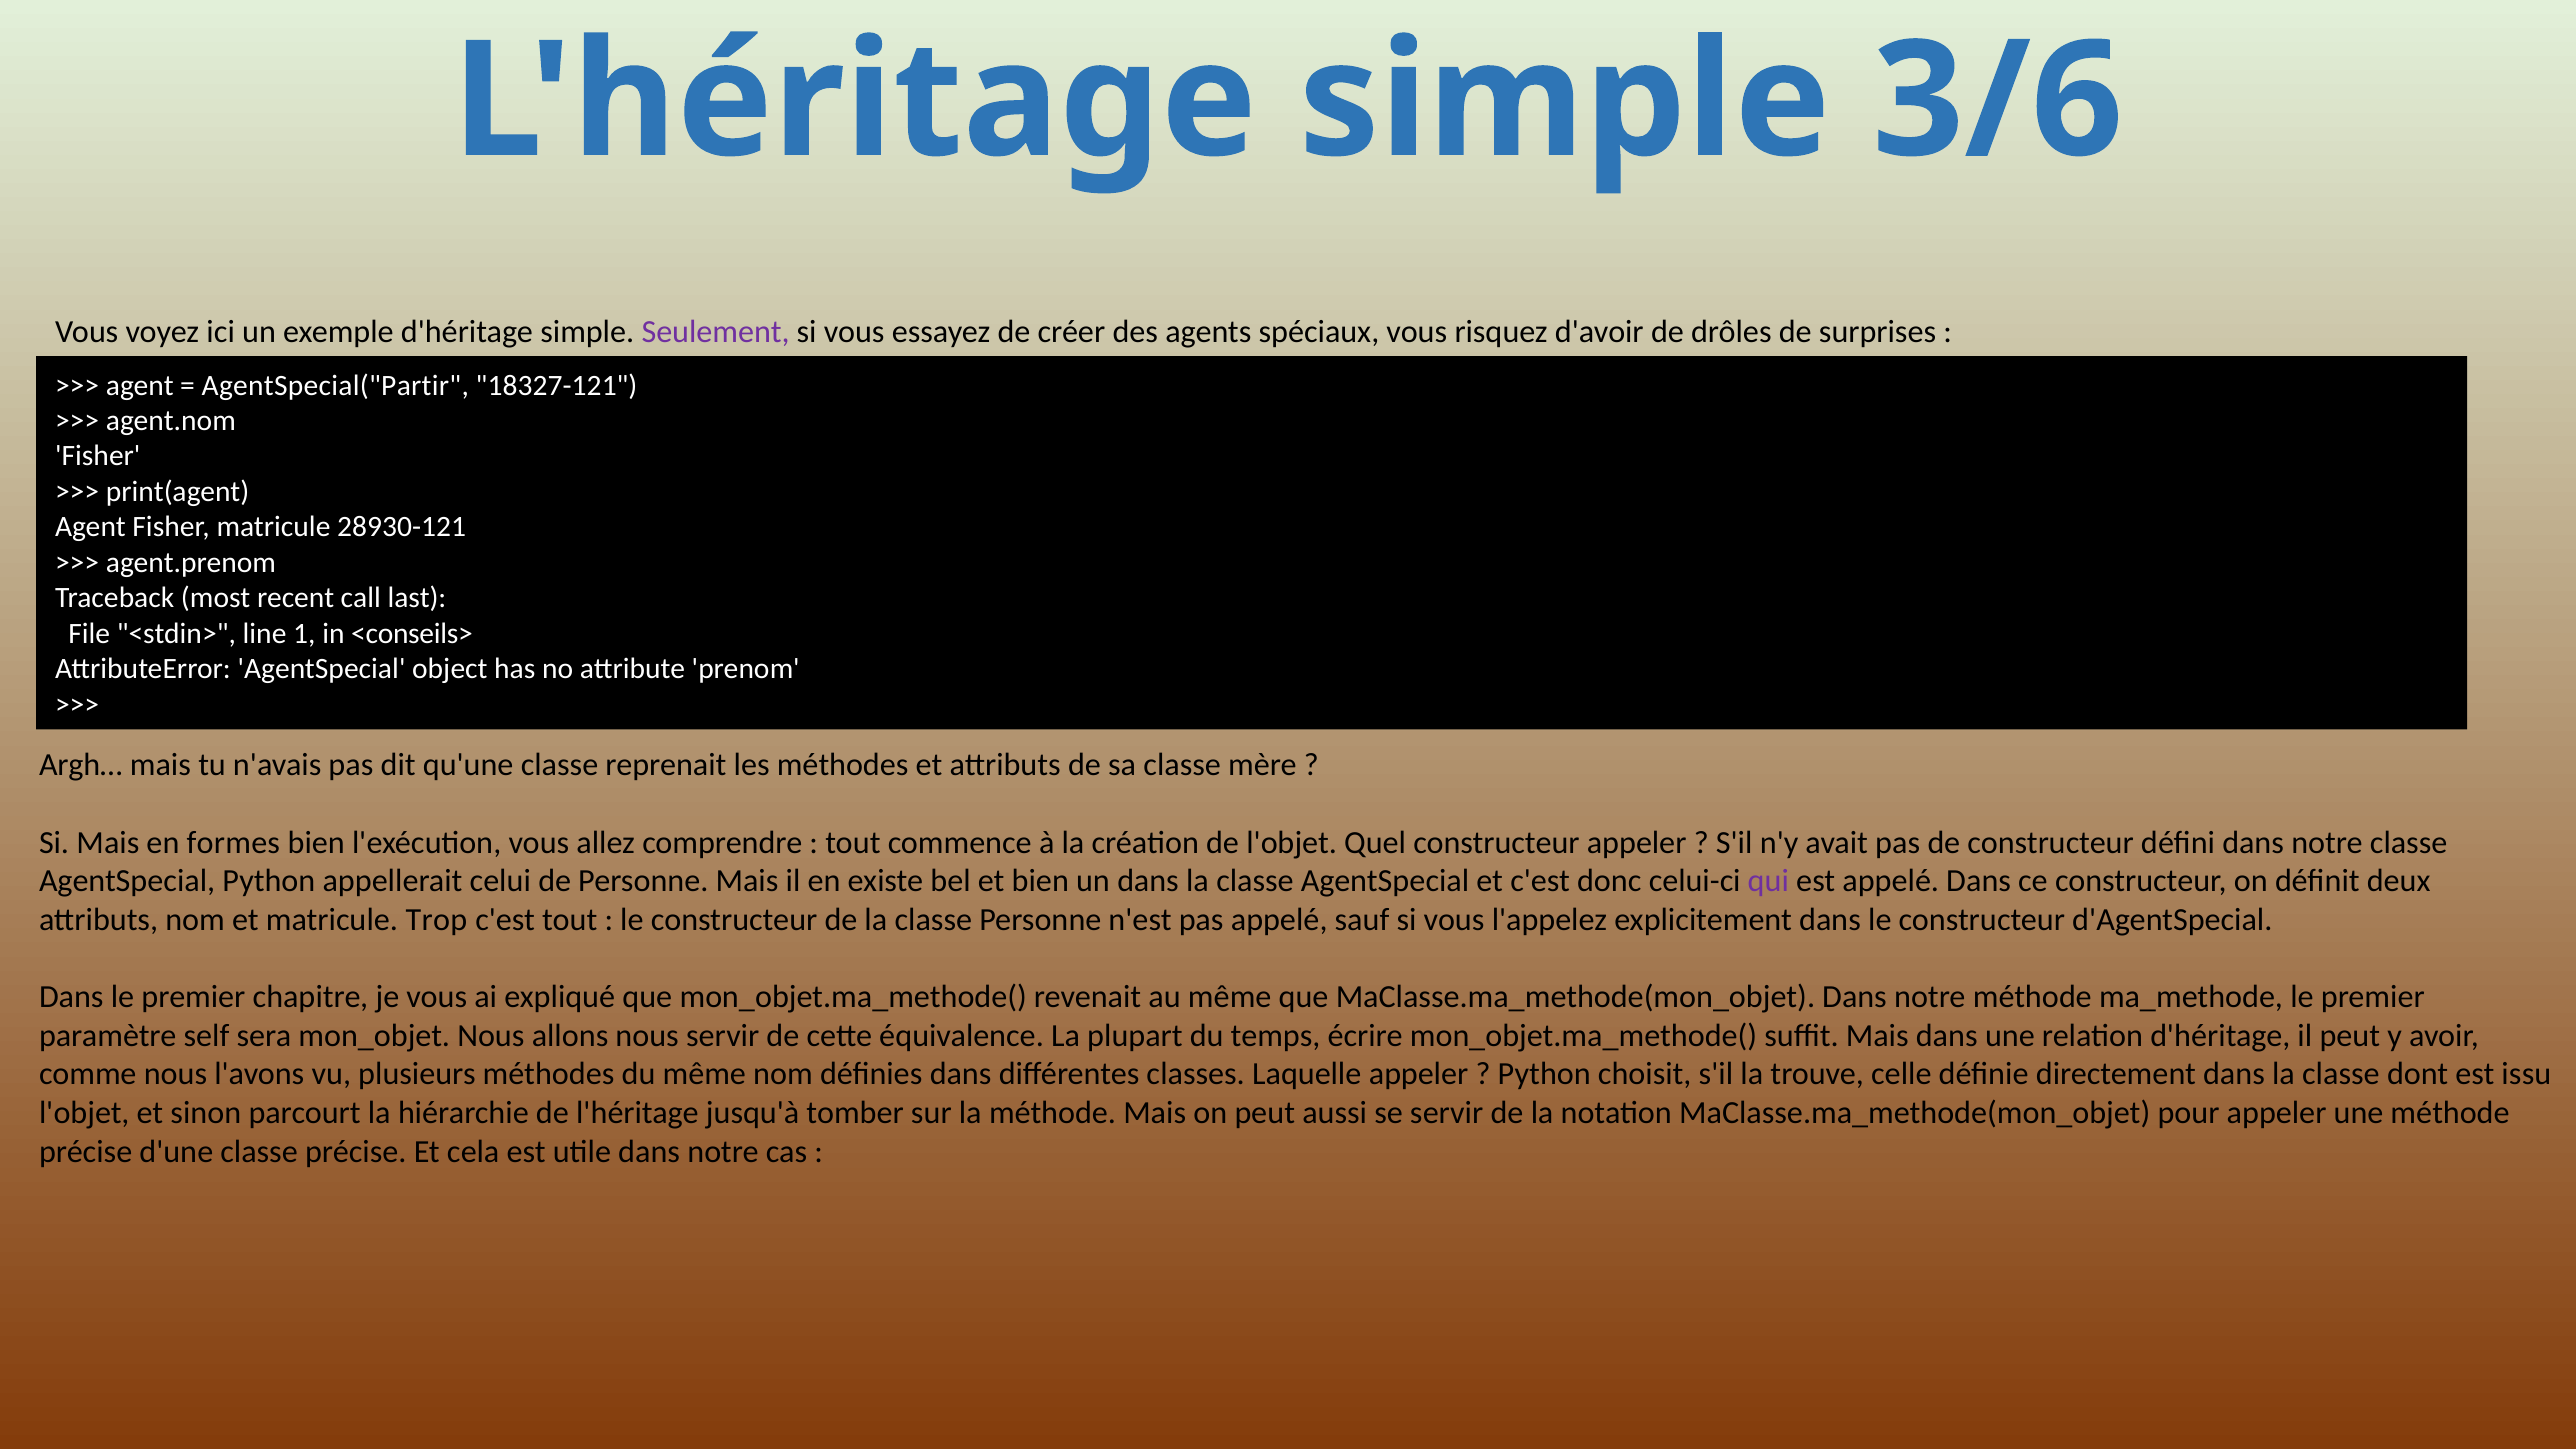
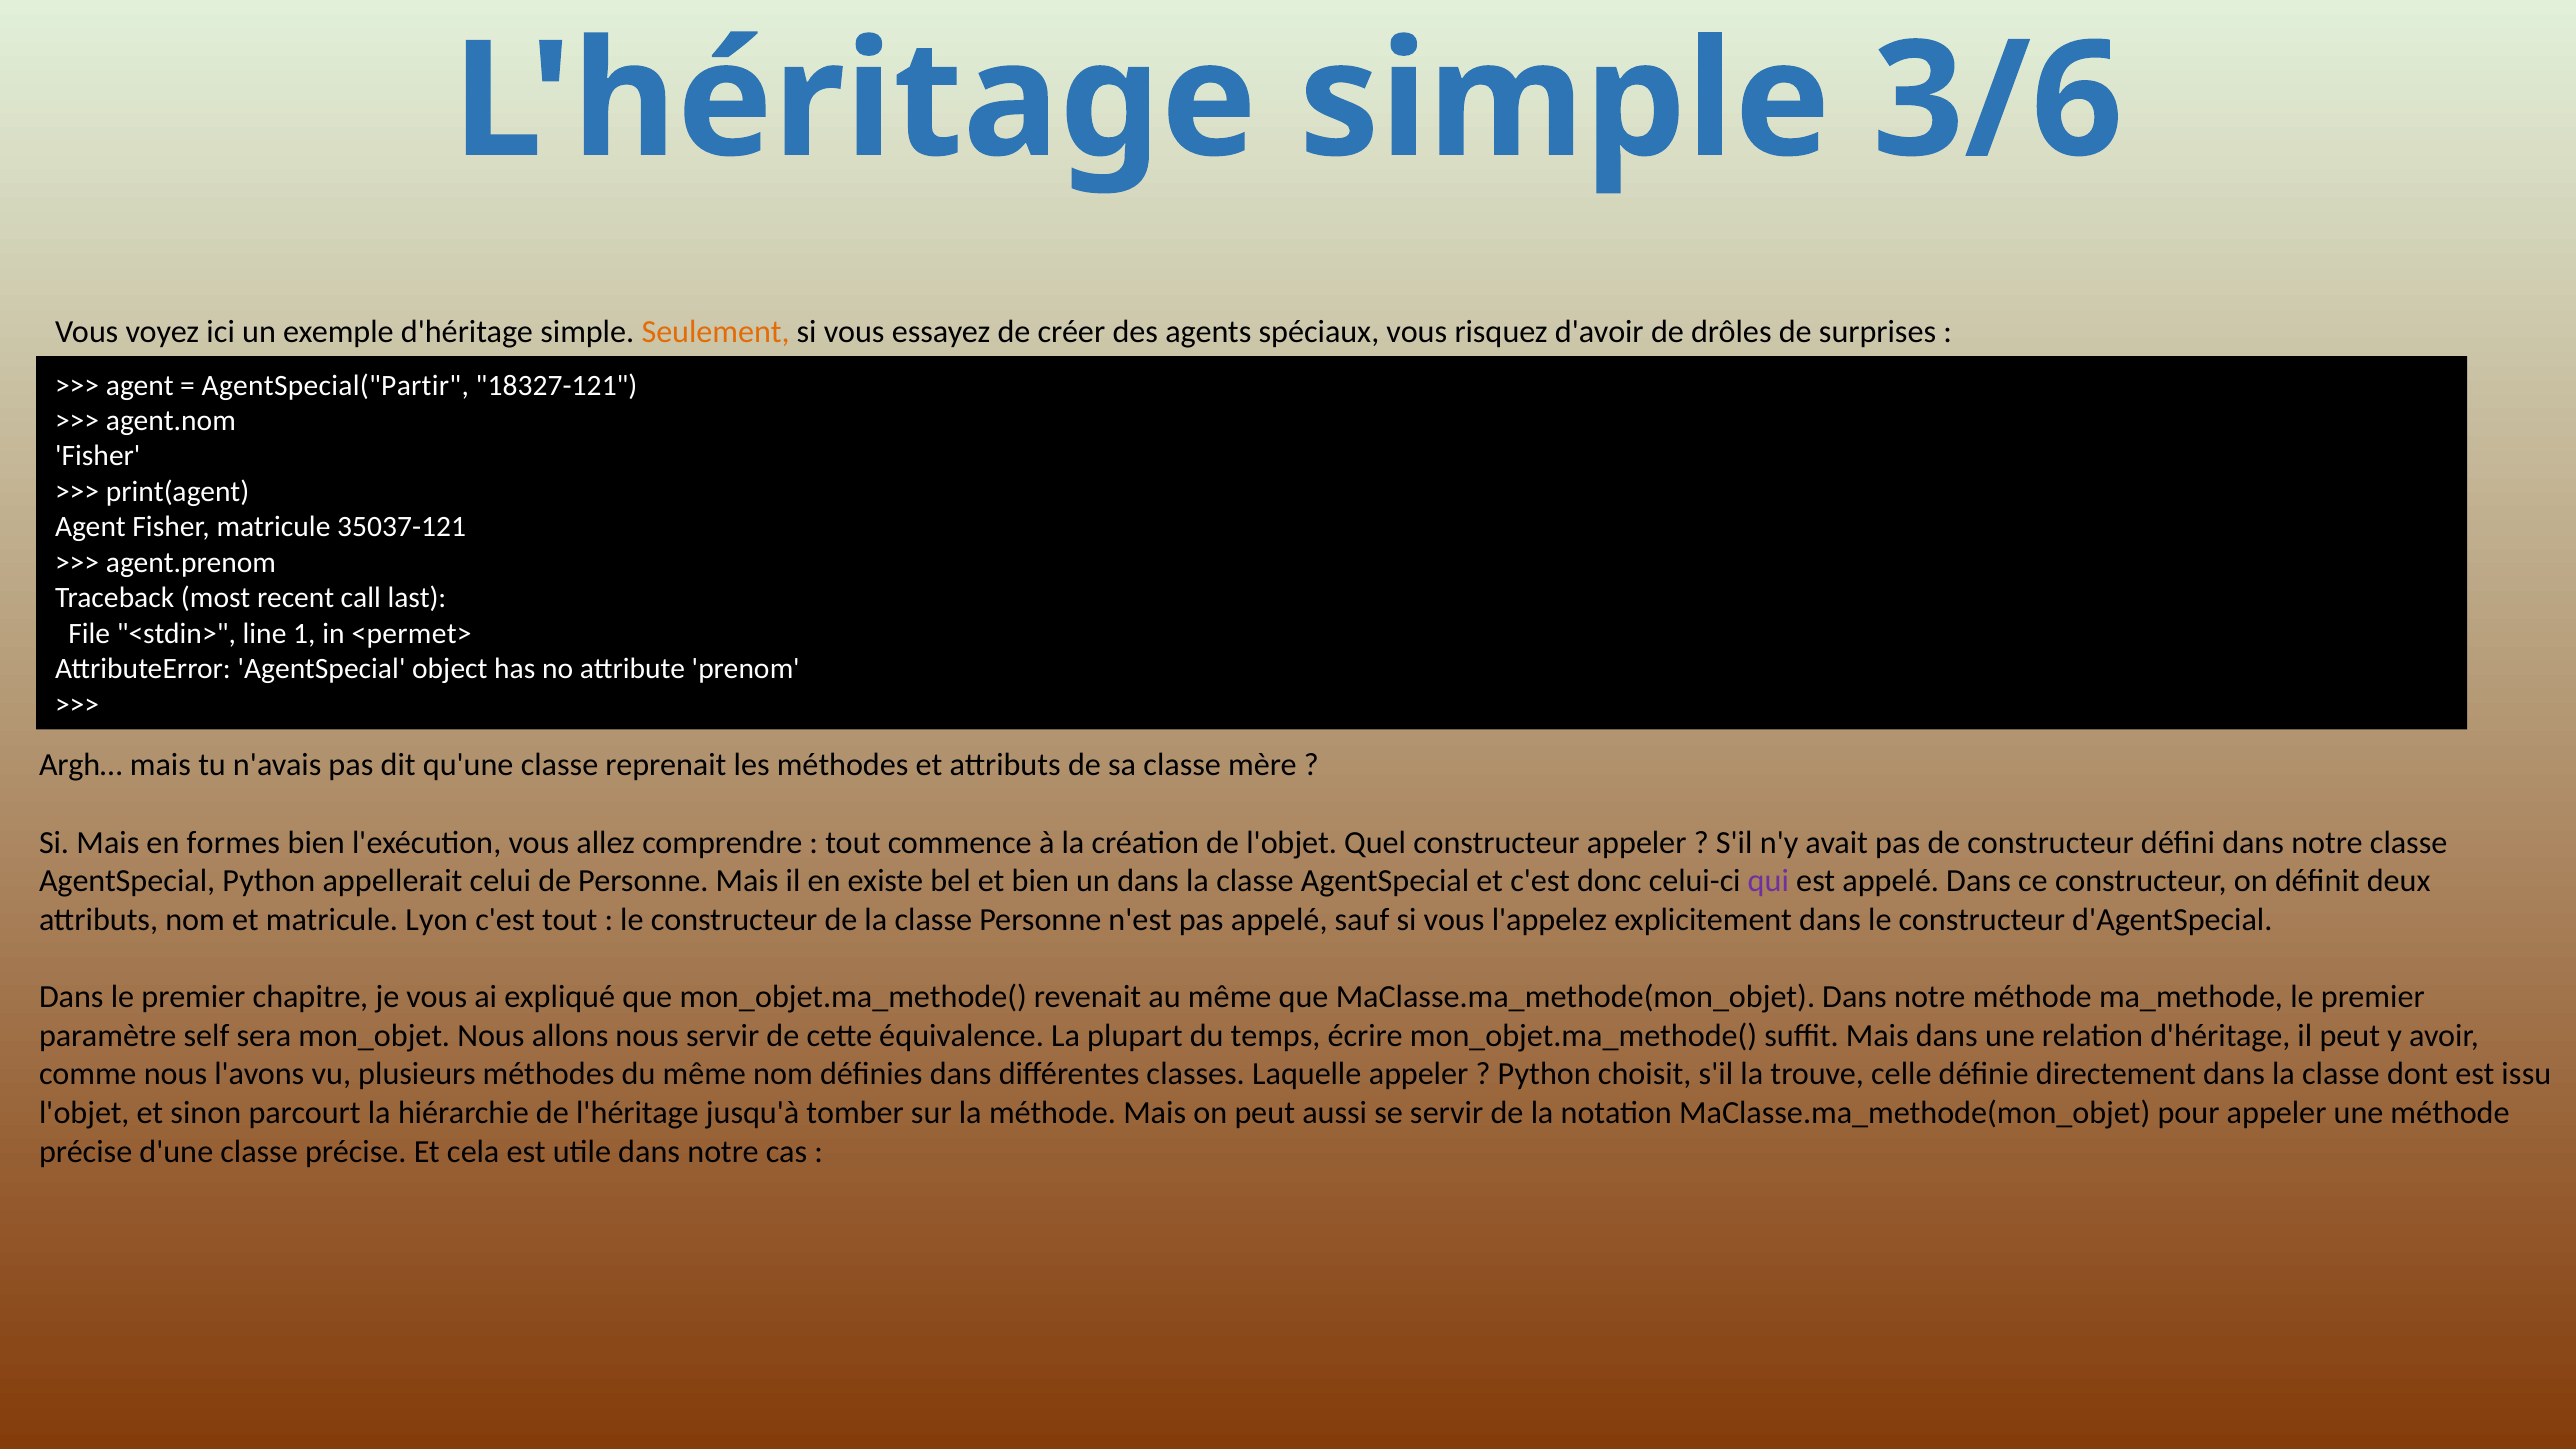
Seulement colour: purple -> orange (716, 332)
28930-121: 28930-121 -> 35037-121 (402, 527)
<conseils>: <conseils> -> <permet> (412, 633)
Trop: Trop -> Lyon (437, 920)
